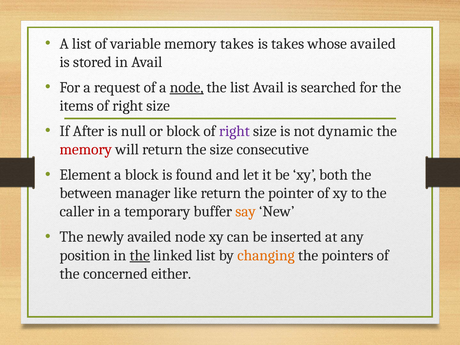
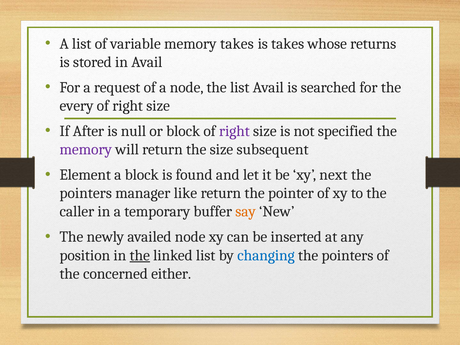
whose availed: availed -> returns (373, 44)
node underline: present -> none (187, 87)
items: items -> every (76, 106)
dynamic: dynamic -> specified (346, 131)
memory colour: red -> purple (86, 149)
consecutive: consecutive -> subsequent (273, 149)
both: both -> next (333, 175)
between: between -> pointers (86, 193)
changing colour: orange -> blue (266, 255)
